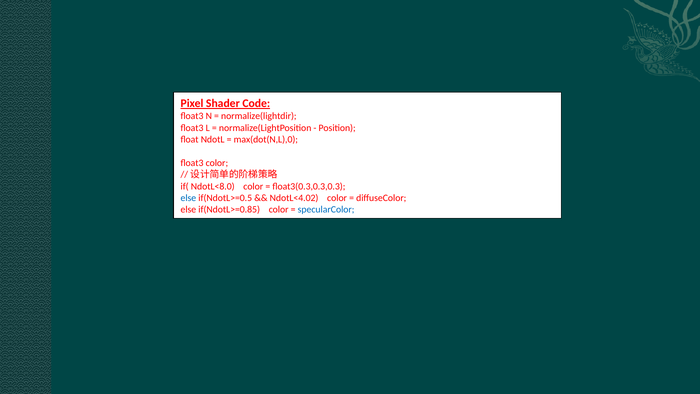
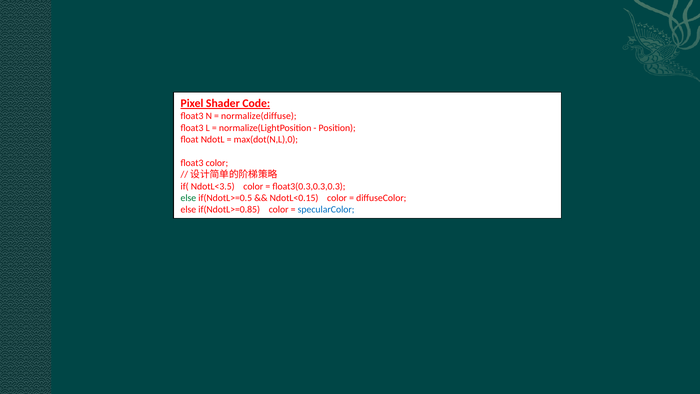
normalize(lightdir: normalize(lightdir -> normalize(diffuse (259, 116)
NdotL<8.0: NdotL<8.0 -> NdotL<3.5 (213, 186)
else colour: blue -> green (188, 198)
NdotL<4.02: NdotL<4.02 -> NdotL<0.15 (294, 198)
